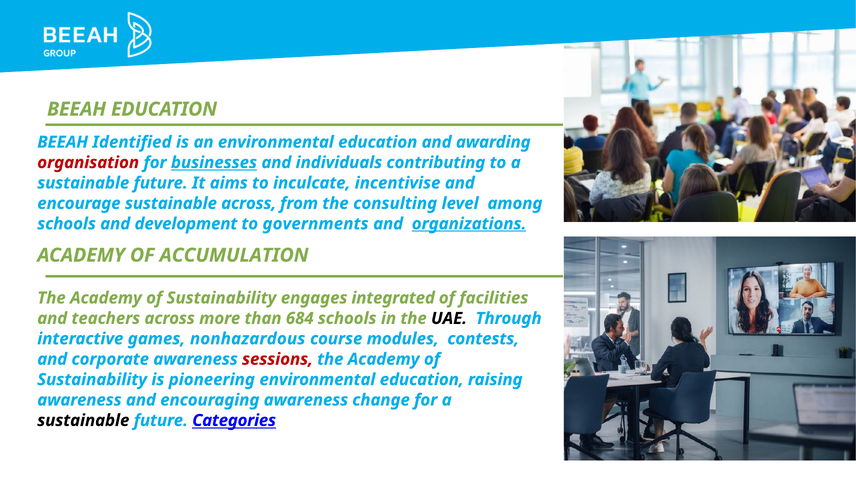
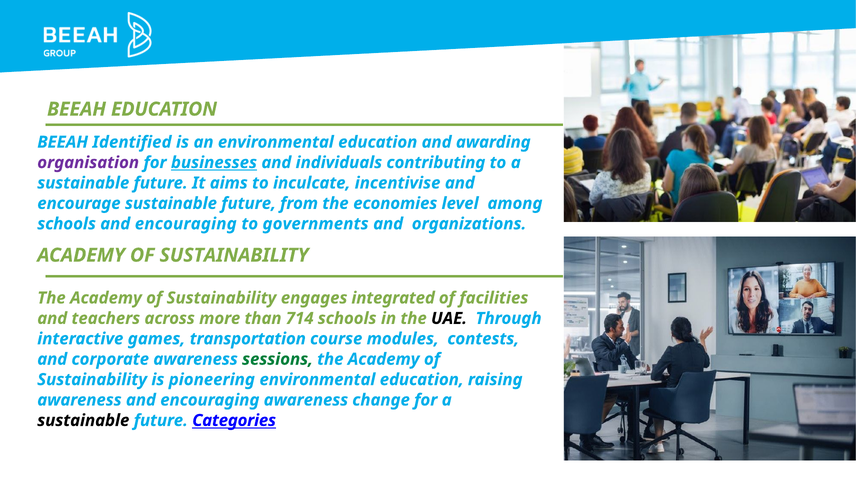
organisation colour: red -> purple (88, 163)
encourage sustainable across: across -> future (249, 204)
consulting: consulting -> economies (395, 204)
schools and development: development -> encouraging (186, 224)
organizations underline: present -> none (469, 224)
ACCUMULATION: ACCUMULATION -> SUSTAINABILITY (234, 256)
684: 684 -> 714 (300, 319)
nonhazardous: nonhazardous -> transportation (248, 339)
sessions colour: red -> green (277, 360)
